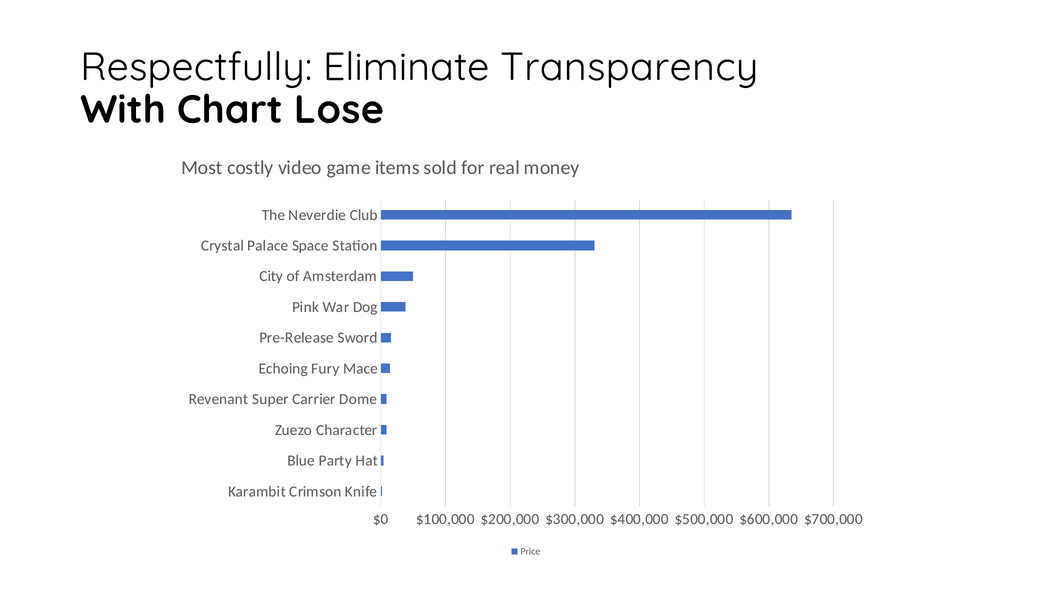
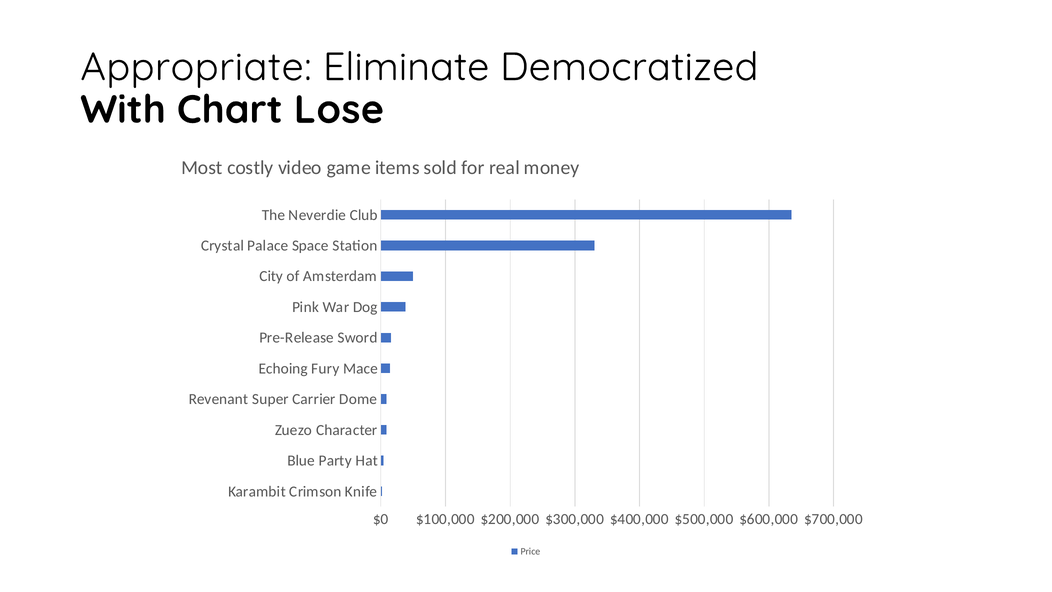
Respectfully: Respectfully -> Appropriate (196, 67)
Transparency: Transparency -> Democratized (629, 67)
